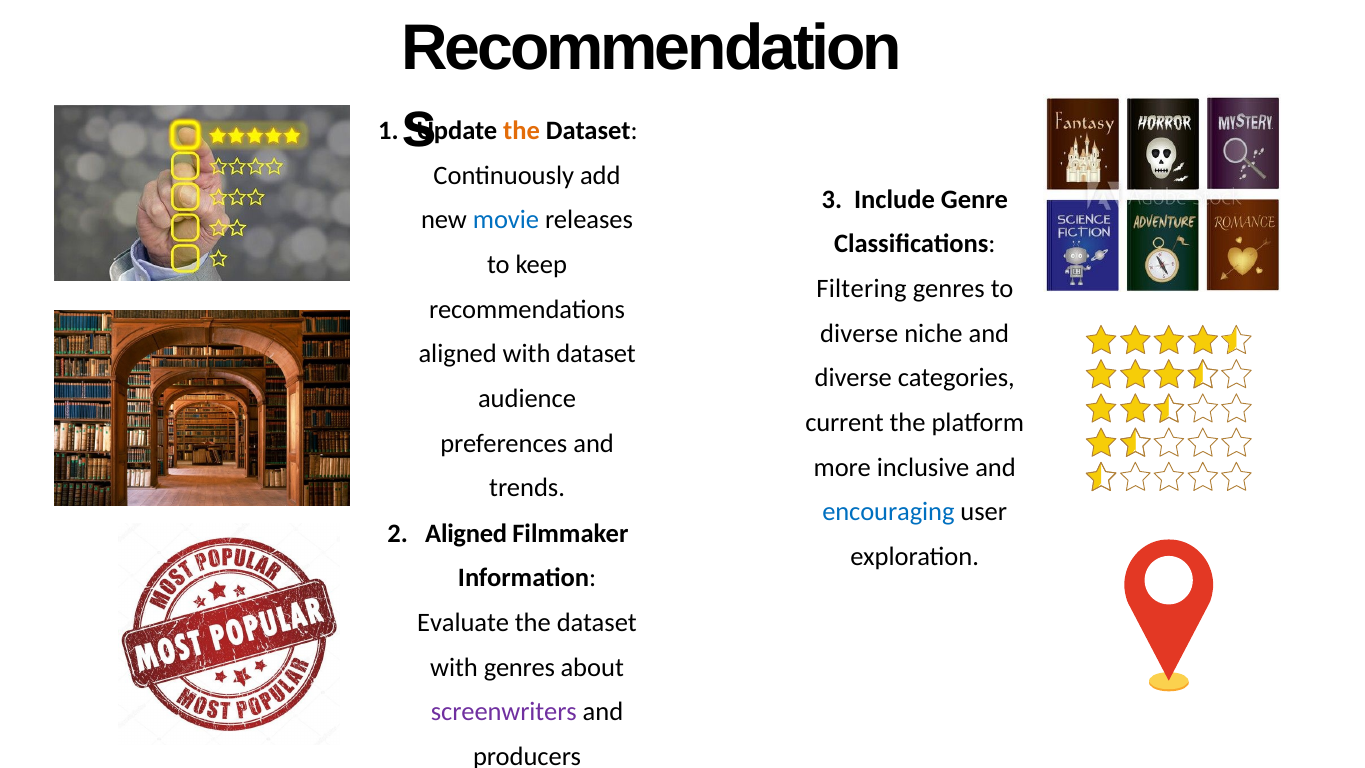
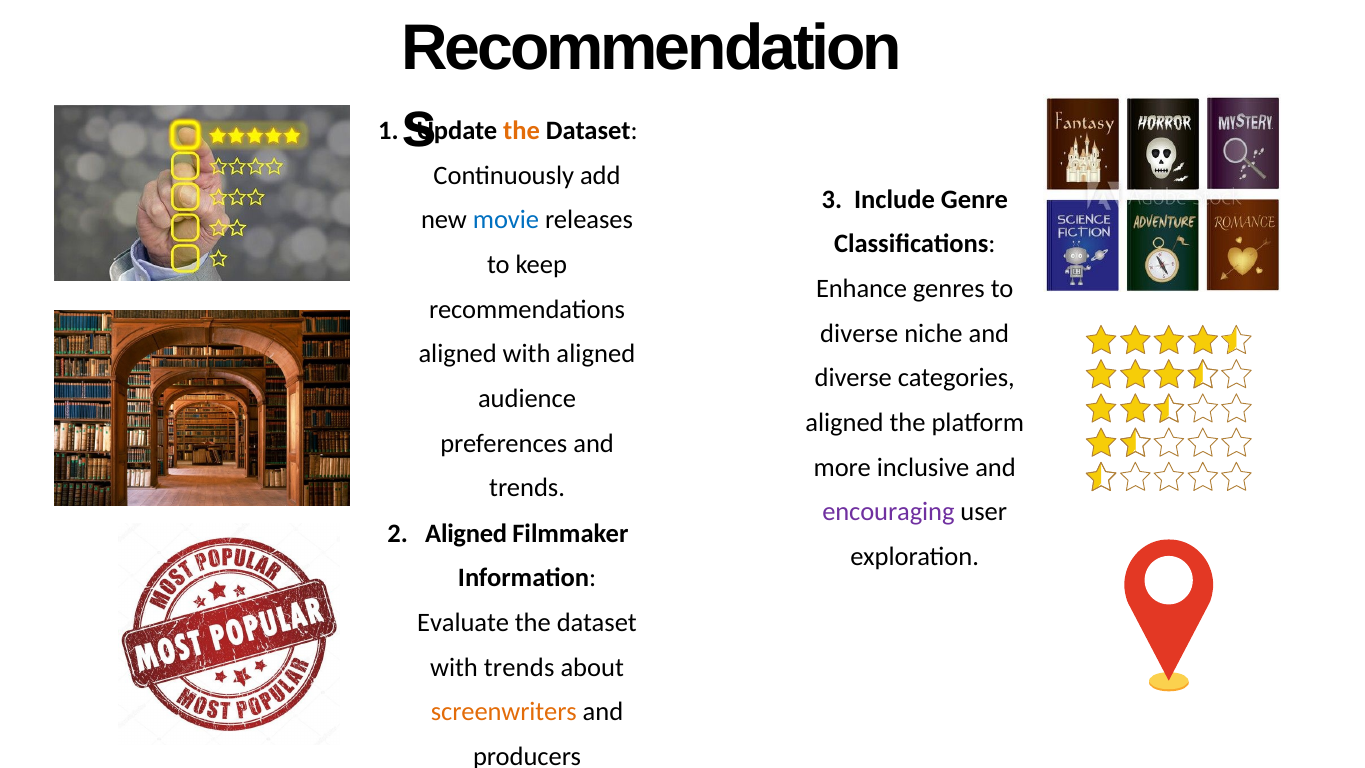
Filtering: Filtering -> Enhance (862, 289)
with dataset: dataset -> aligned (596, 354)
current: current -> aligned (844, 423)
encouraging colour: blue -> purple (888, 512)
with genres: genres -> trends (519, 667)
screenwriters colour: purple -> orange (504, 712)
